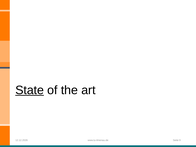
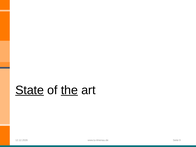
the underline: none -> present (69, 90)
